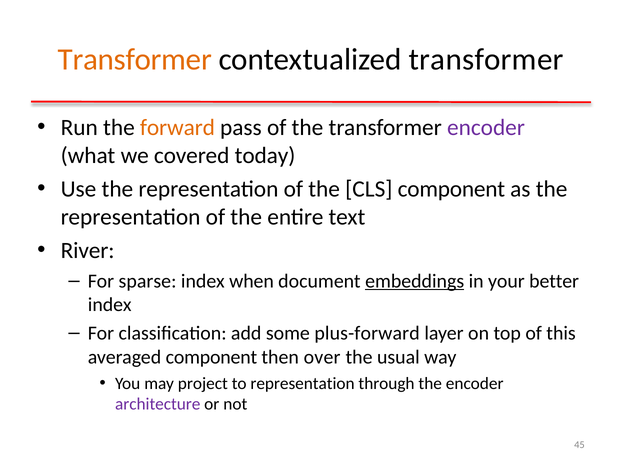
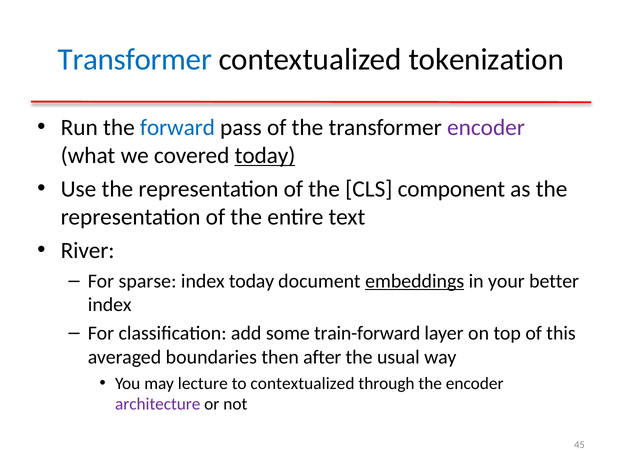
Transformer colour: orange -> blue (135, 60)
contextualized transformer: transformer -> tokenization (486, 60)
forward colour: orange -> blue (177, 128)
today underline: none -> present (265, 156)
index when: when -> today (252, 281)
plus-forward: plus-forward -> train-forward (367, 334)
averaged component: component -> boundaries (211, 358)
over: over -> after (322, 358)
project: project -> lecture (203, 384)
to representation: representation -> contextualized (302, 384)
